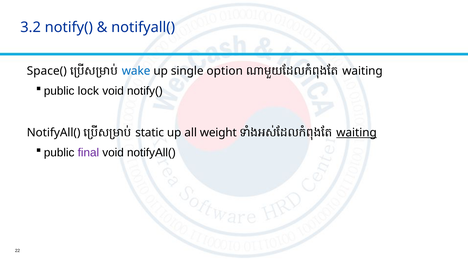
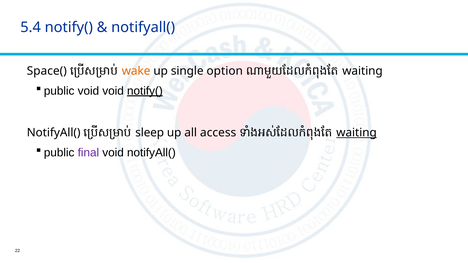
3.2: 3.2 -> 5.4 (31, 27)
wake colour: blue -> orange (136, 71)
lock: lock -> void (88, 91)
notify( underline: none -> present (145, 91)
static: static -> sleep (150, 133)
weight: weight -> access (218, 133)
